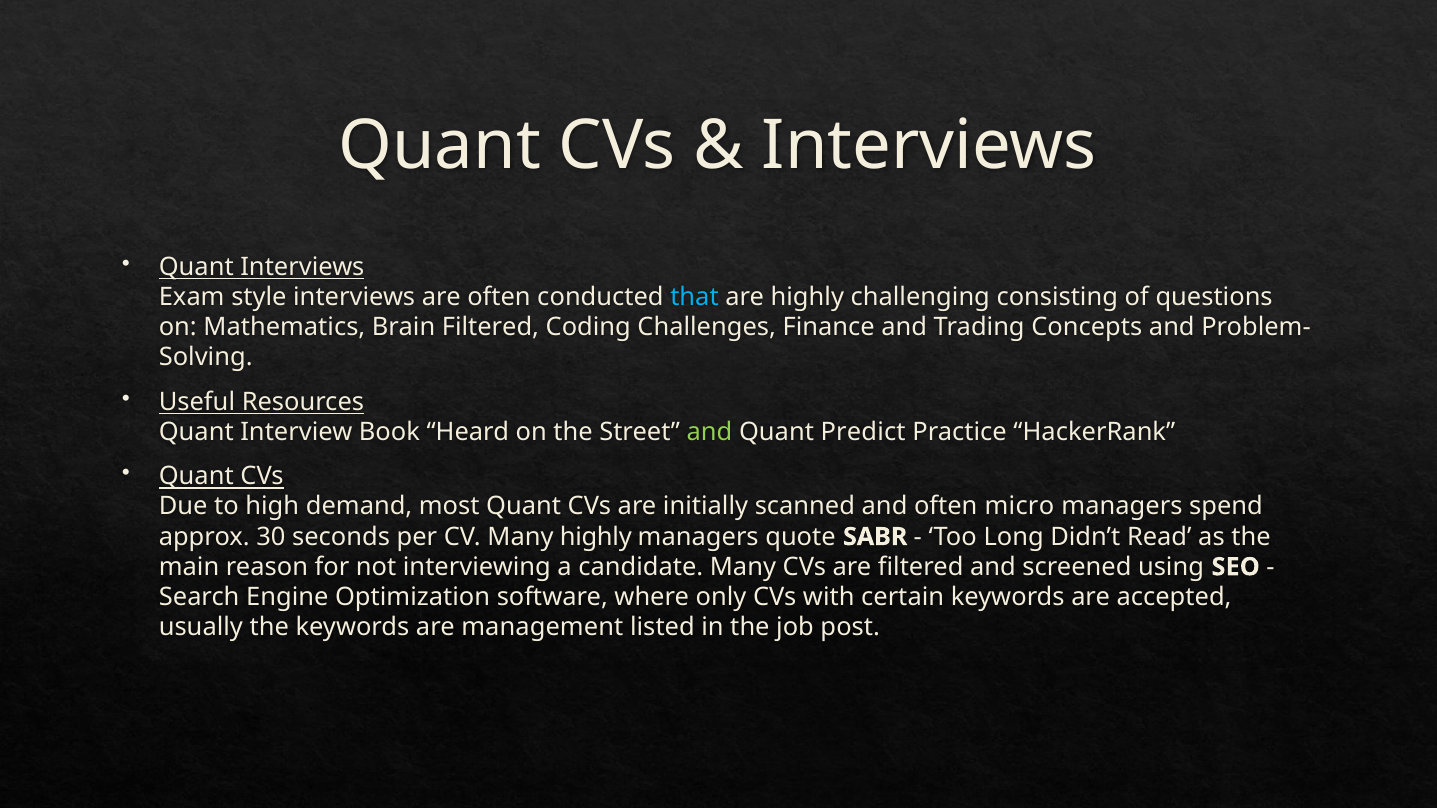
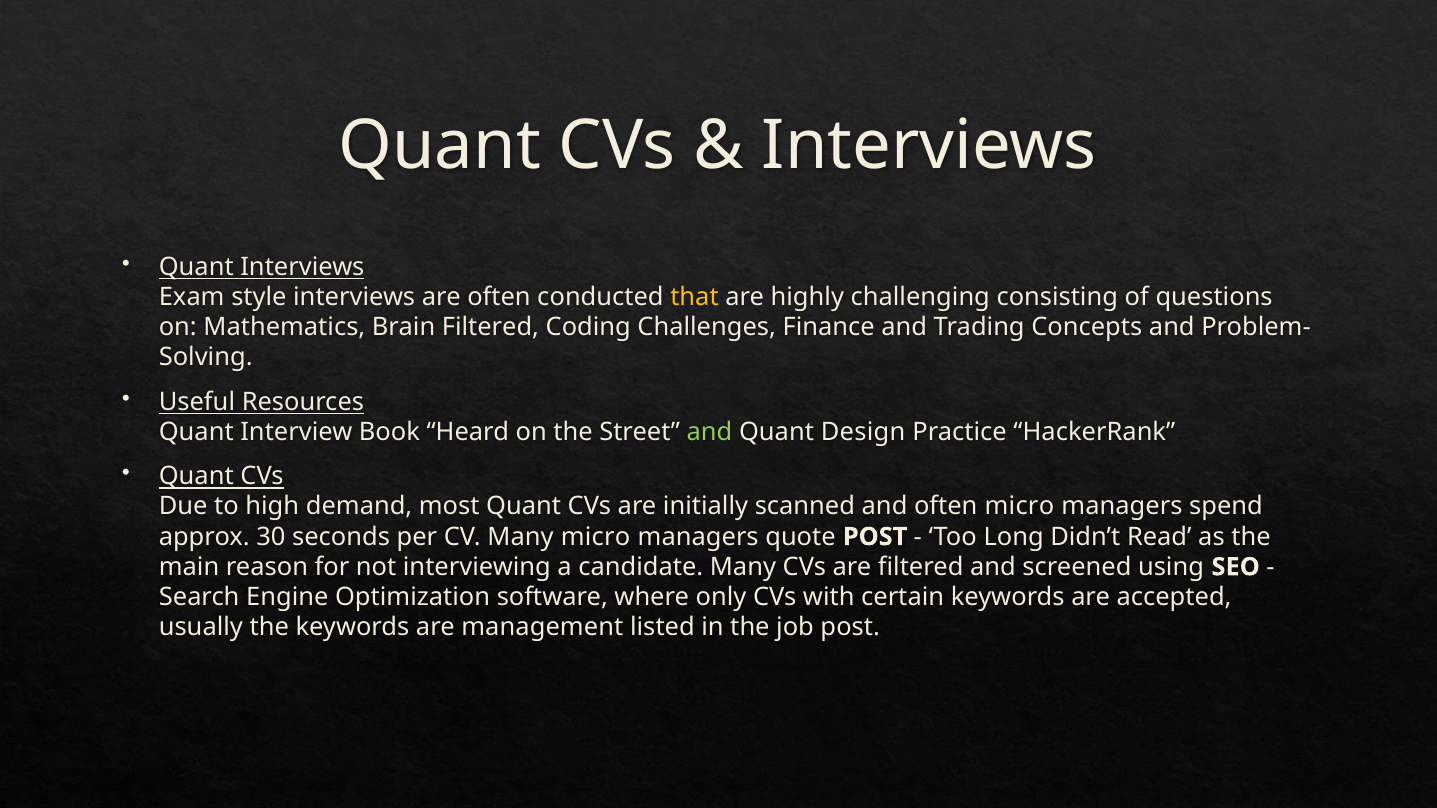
that colour: light blue -> yellow (694, 297)
Predict: Predict -> Design (863, 432)
Many highly: highly -> micro (596, 537)
quote SABR: SABR -> POST (875, 537)
